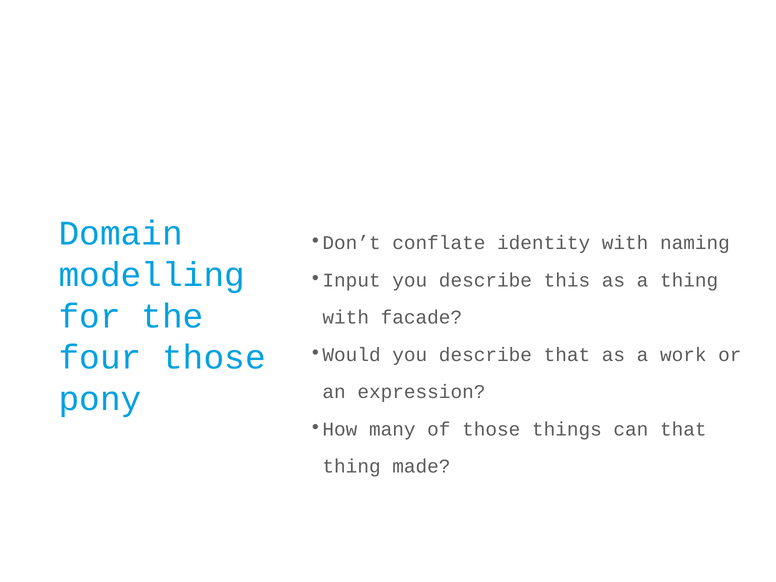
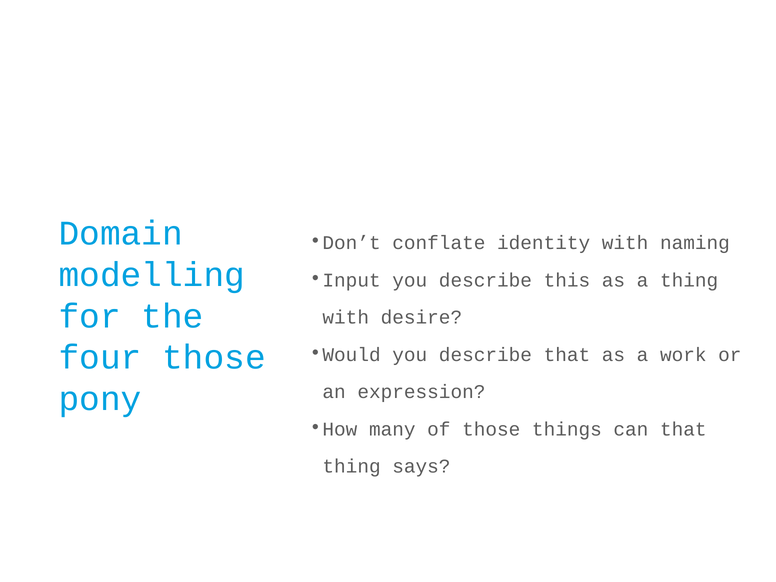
facade: facade -> desire (421, 318)
made: made -> says (421, 466)
